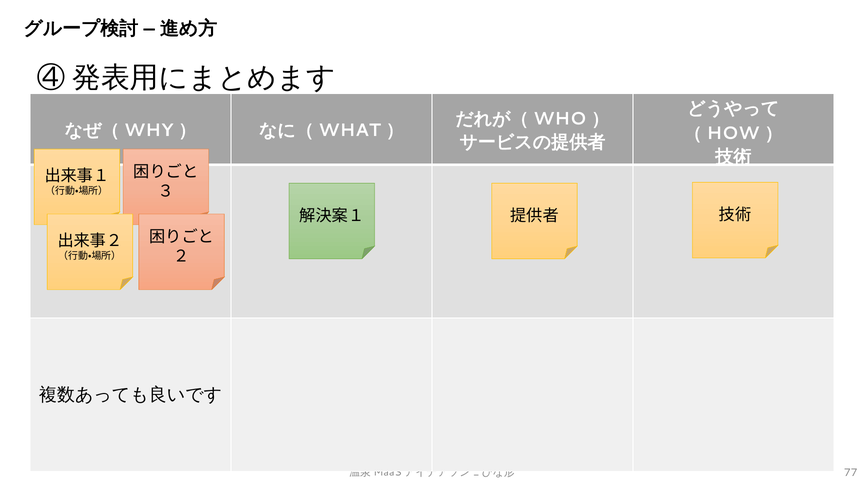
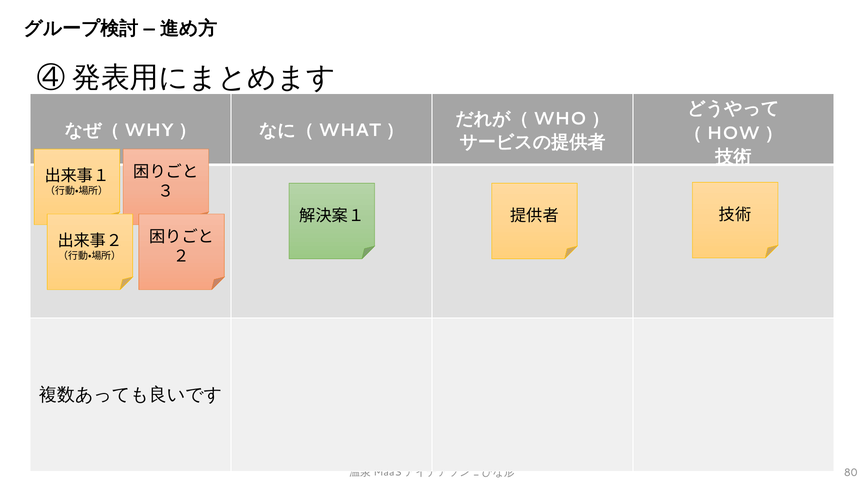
77: 77 -> 80 (851, 473)
